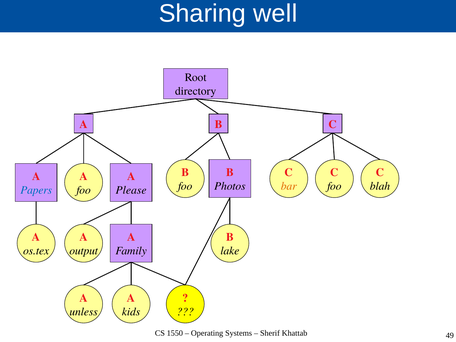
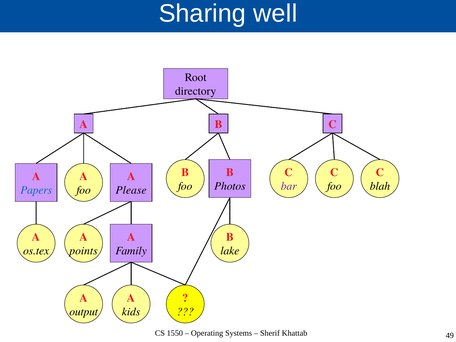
bar colour: orange -> purple (289, 186)
output: output -> points (84, 251)
unless: unless -> output (84, 312)
